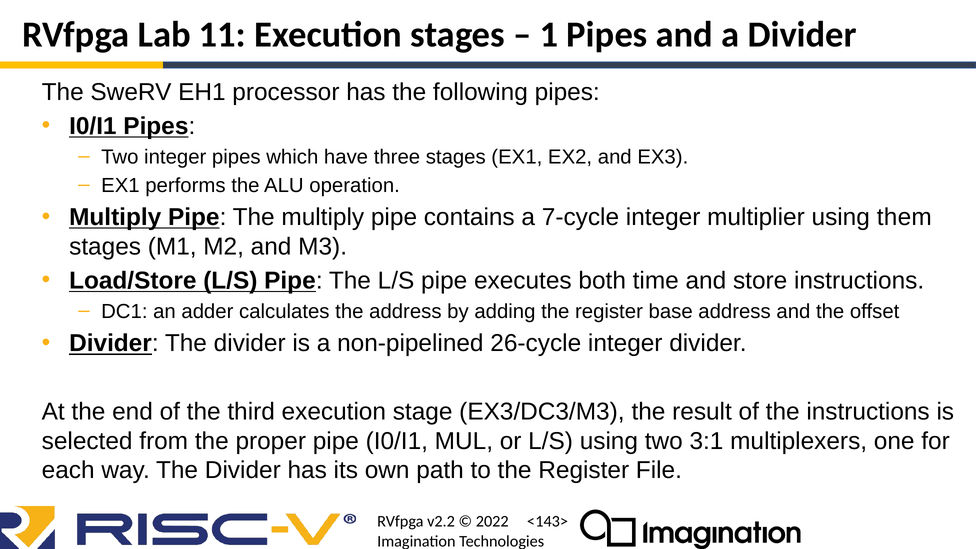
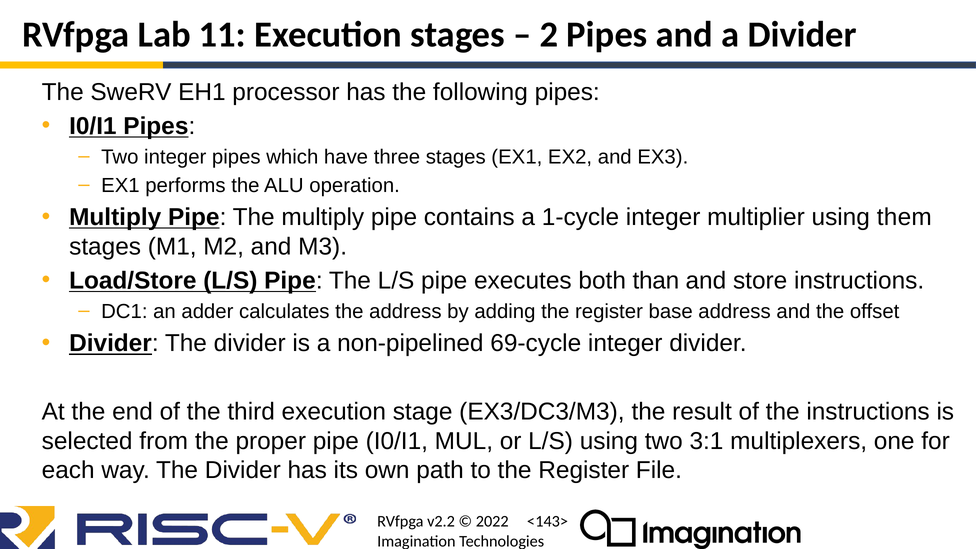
1: 1 -> 2 (549, 35)
7-cycle: 7-cycle -> 1-cycle (580, 217)
time: time -> than (656, 281)
26-cycle: 26-cycle -> 69-cycle (536, 343)
